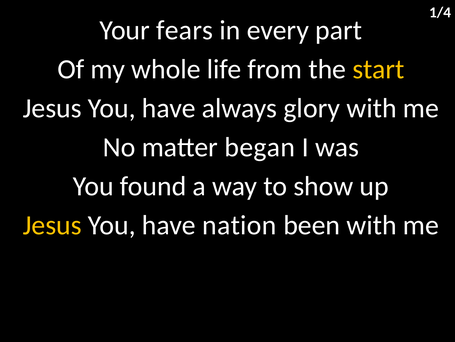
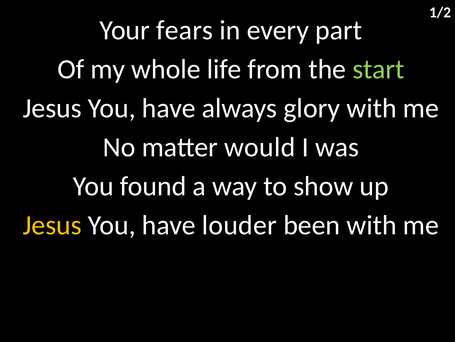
1/4: 1/4 -> 1/2 (440, 12)
start colour: yellow -> light green (378, 69)
began: began -> would (260, 147)
nation: nation -> louder (239, 225)
